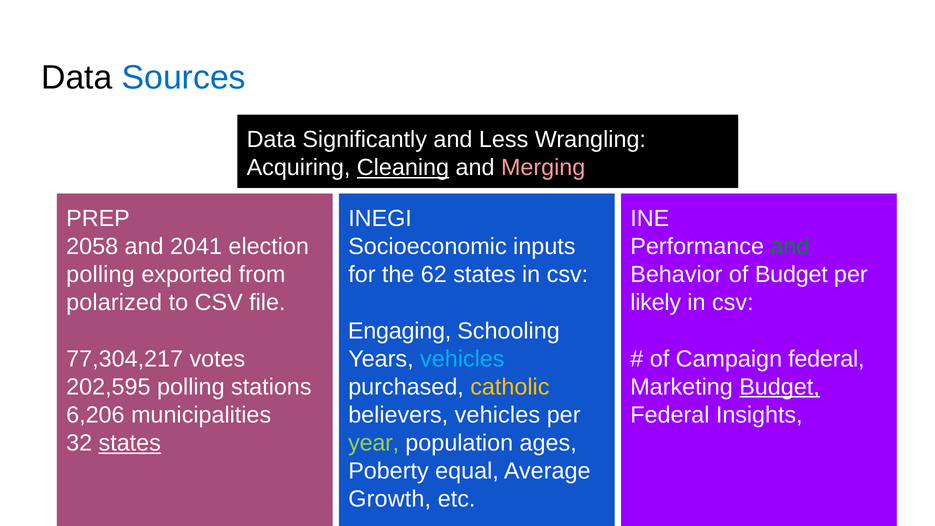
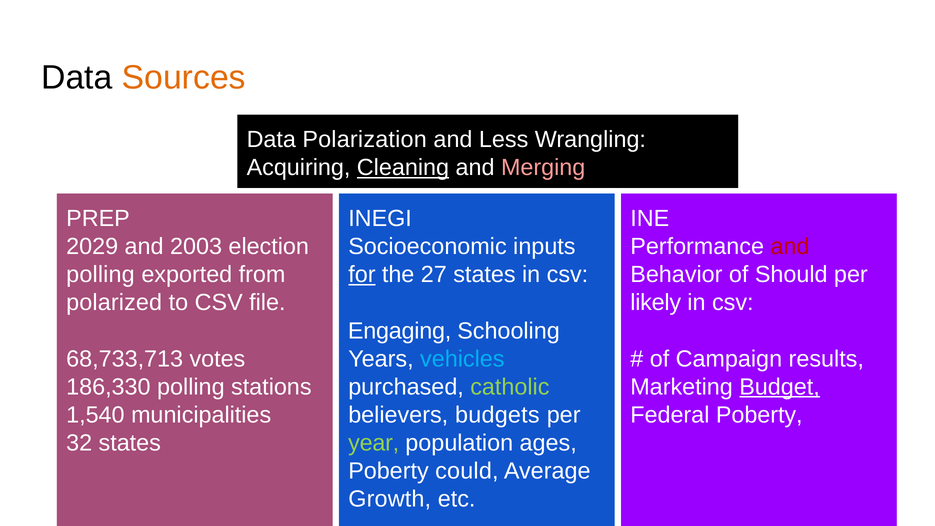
Sources colour: blue -> orange (184, 77)
Significantly: Significantly -> Polarization (365, 140)
2058: 2058 -> 2029 (92, 247)
2041: 2041 -> 2003 (196, 247)
and colour: green -> red (790, 247)
for underline: none -> present (362, 275)
62: 62 -> 27 (434, 275)
of Budget: Budget -> Should (791, 275)
77,304,217: 77,304,217 -> 68,733,713 (125, 359)
Campaign federal: federal -> results (826, 359)
202,595: 202,595 -> 186,330 (108, 387)
catholic colour: yellow -> light green (510, 387)
6,206: 6,206 -> 1,540 (95, 415)
believers vehicles: vehicles -> budgets (497, 415)
Federal Insights: Insights -> Poberty (759, 415)
states underline: present -> none (130, 443)
equal: equal -> could (467, 471)
